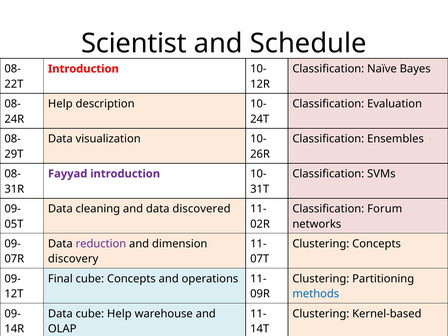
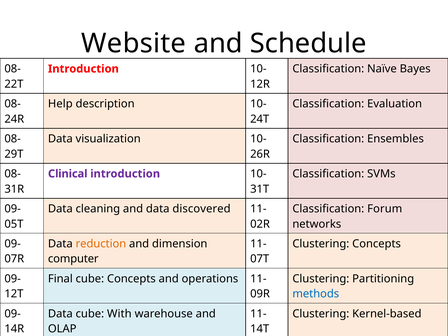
Scientist: Scientist -> Website (134, 43)
Fayyad: Fayyad -> Clinical (68, 174)
reduction colour: purple -> orange (101, 244)
discovery: discovery -> computer (73, 259)
cube Help: Help -> With (119, 314)
